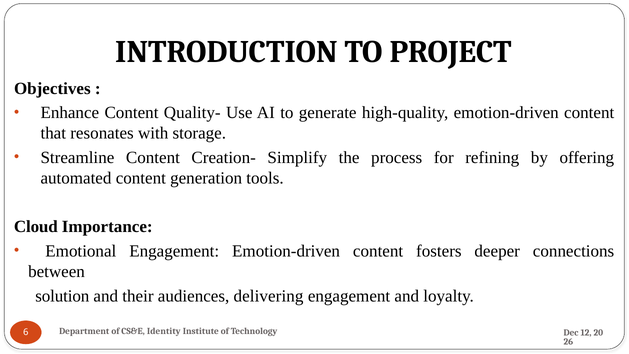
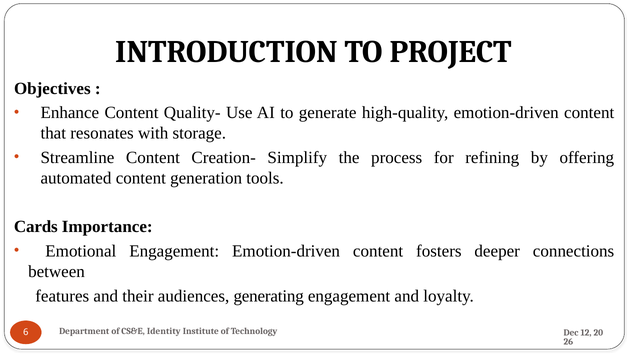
Cloud: Cloud -> Cards (36, 227)
solution: solution -> features (62, 296)
delivering: delivering -> generating (269, 296)
